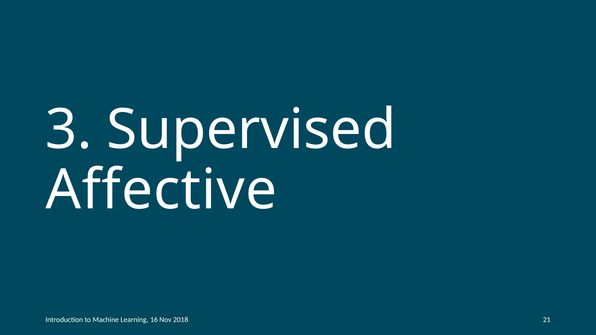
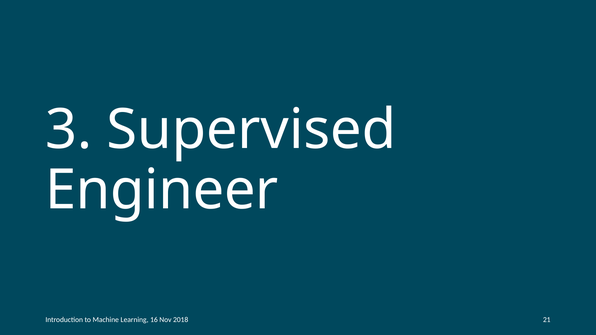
Affective: Affective -> Engineer (162, 190)
